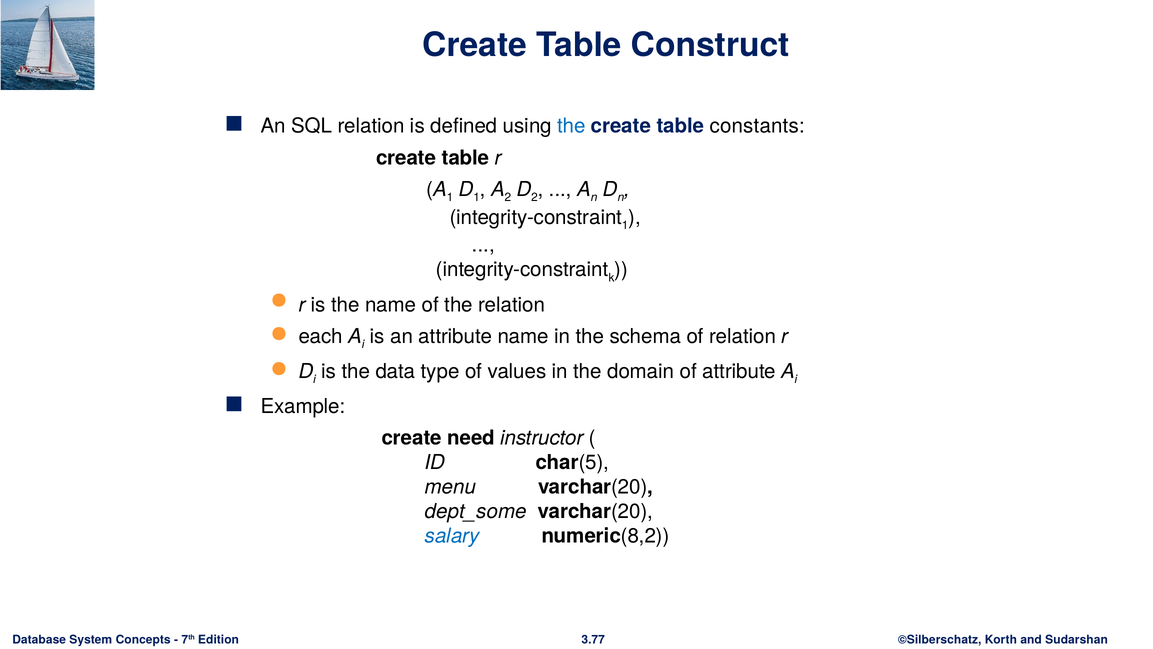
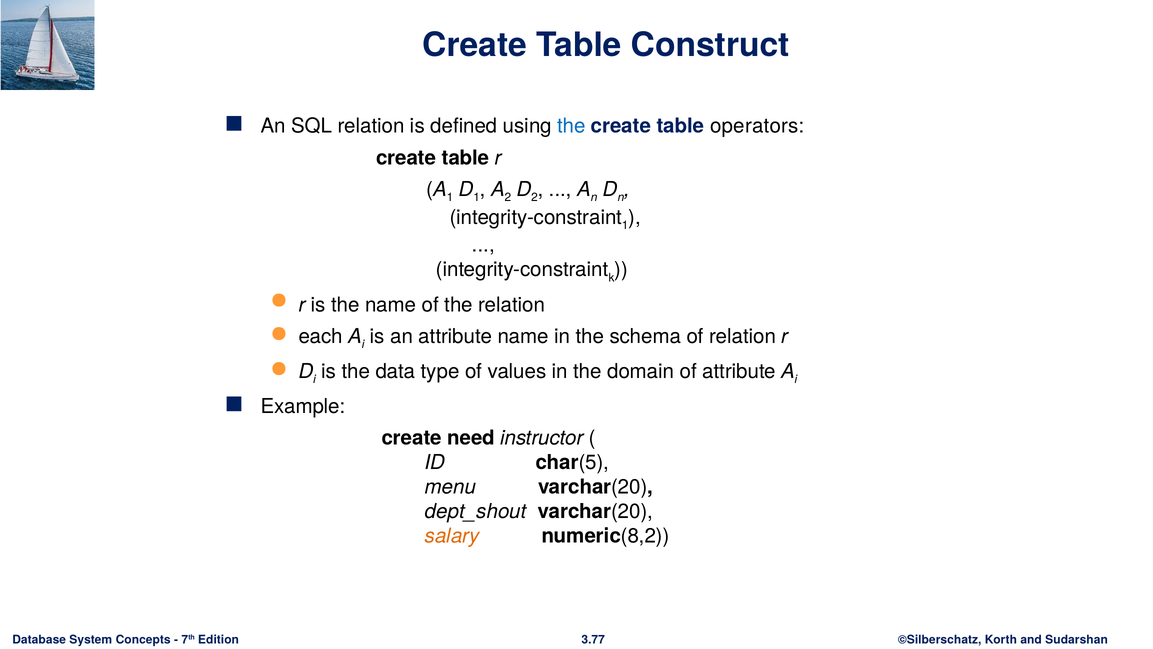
constants: constants -> operators (757, 126)
dept_some: dept_some -> dept_shout (476, 511)
salary colour: blue -> orange (452, 536)
